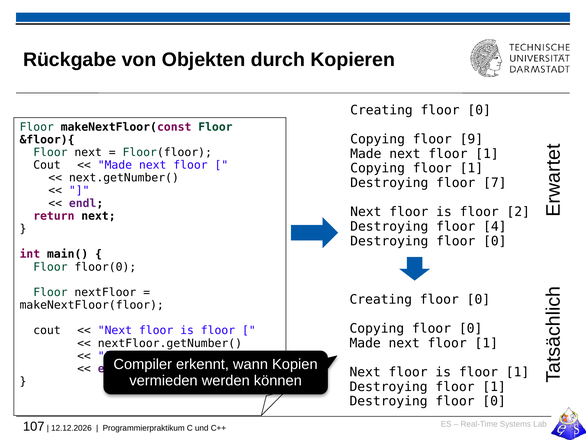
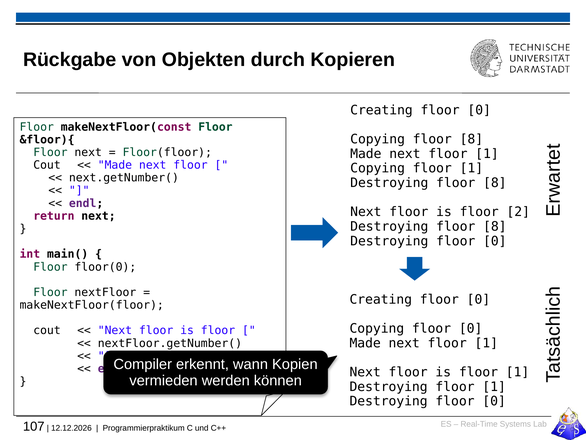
Copying floor 9: 9 -> 8 (471, 139)
7: 7 -> 8 (495, 183)
4: 4 -> 8 (495, 226)
